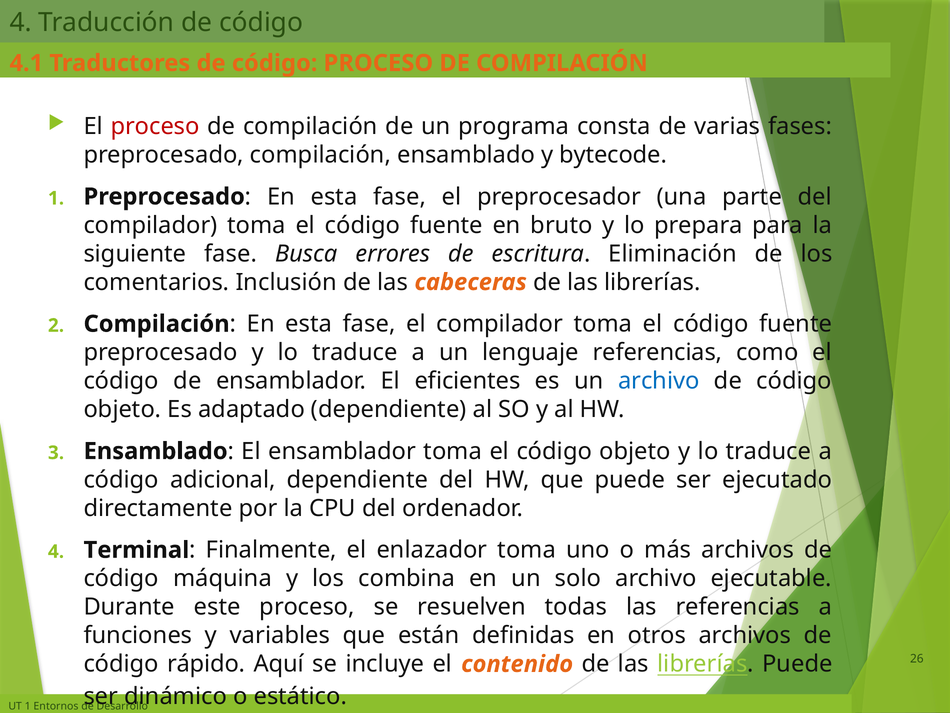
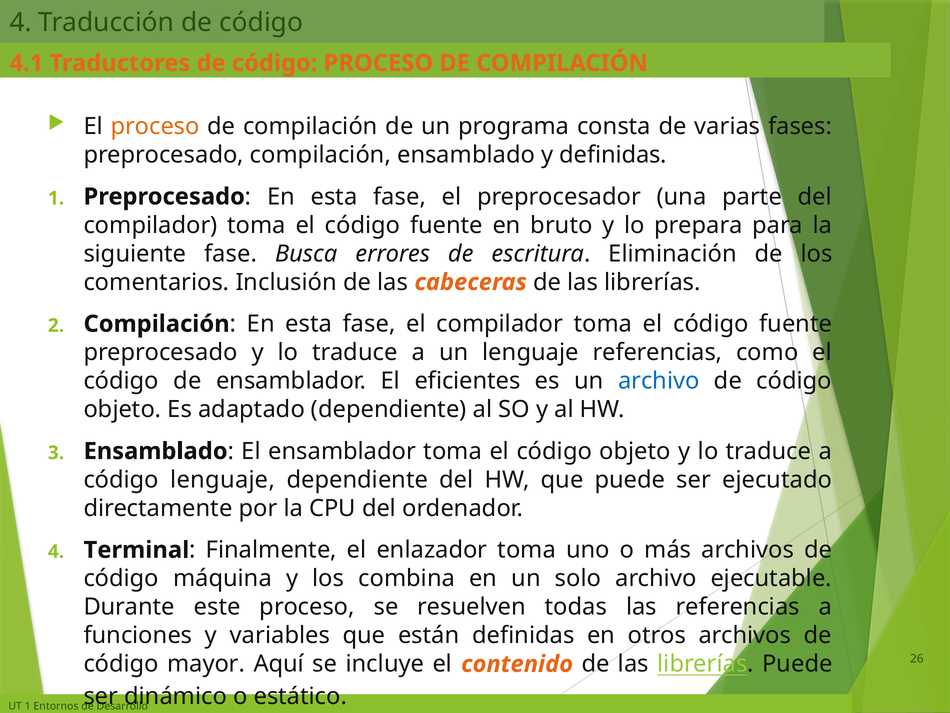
proceso colour: red -> orange (155, 126)
y bytecode: bytecode -> definidas (613, 155)
código adicional: adicional -> lenguaje (223, 479)
rápido: rápido -> mayor (206, 664)
